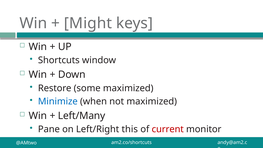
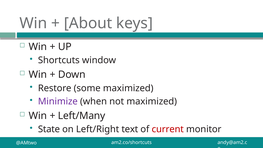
Might: Might -> About (88, 23)
Minimize colour: blue -> purple (58, 101)
Pane: Pane -> State (49, 129)
this: this -> text (130, 129)
